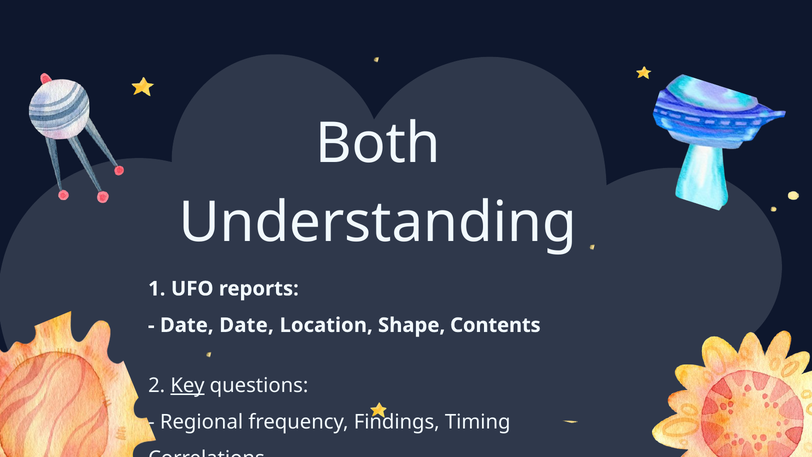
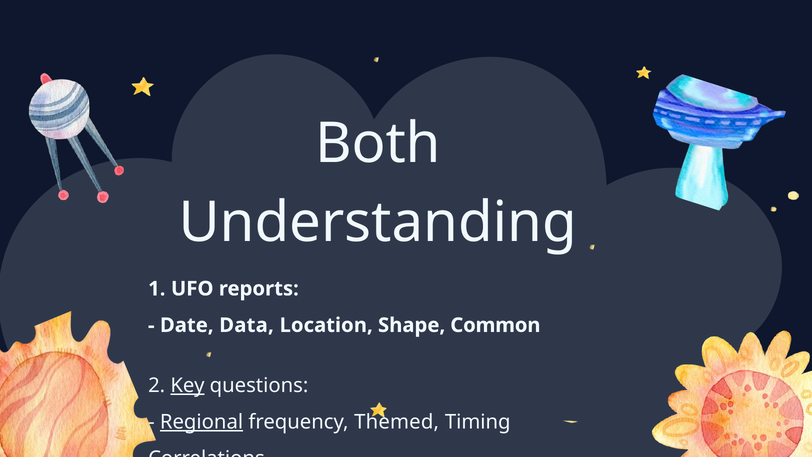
Date Date: Date -> Data (246, 325)
Contents: Contents -> Common (495, 325)
Regional underline: none -> present (202, 422)
Findings: Findings -> Themed (397, 422)
